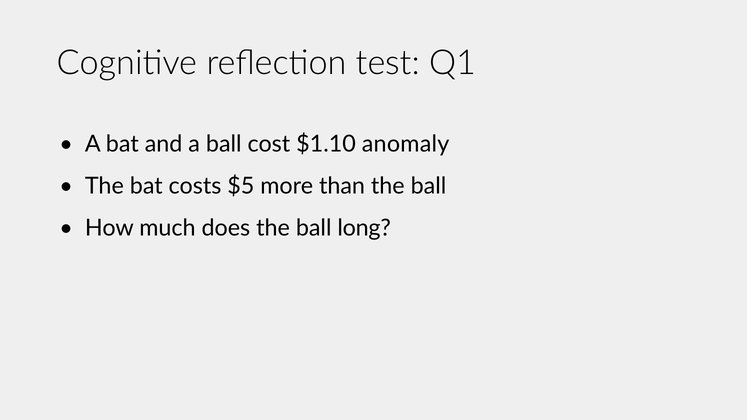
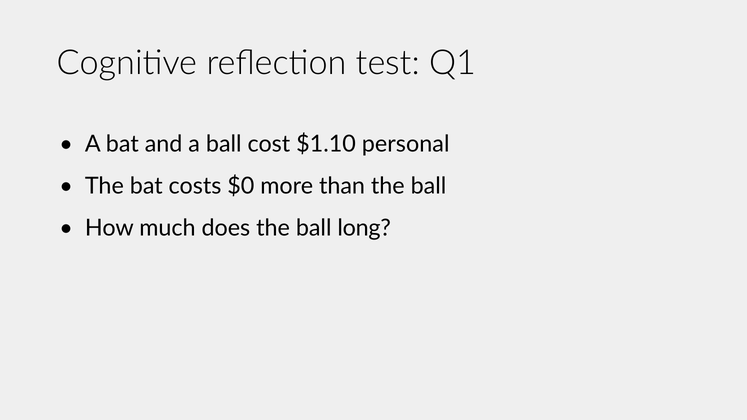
anomaly: anomaly -> personal (406, 144)
$5: $5 -> $0 (241, 186)
